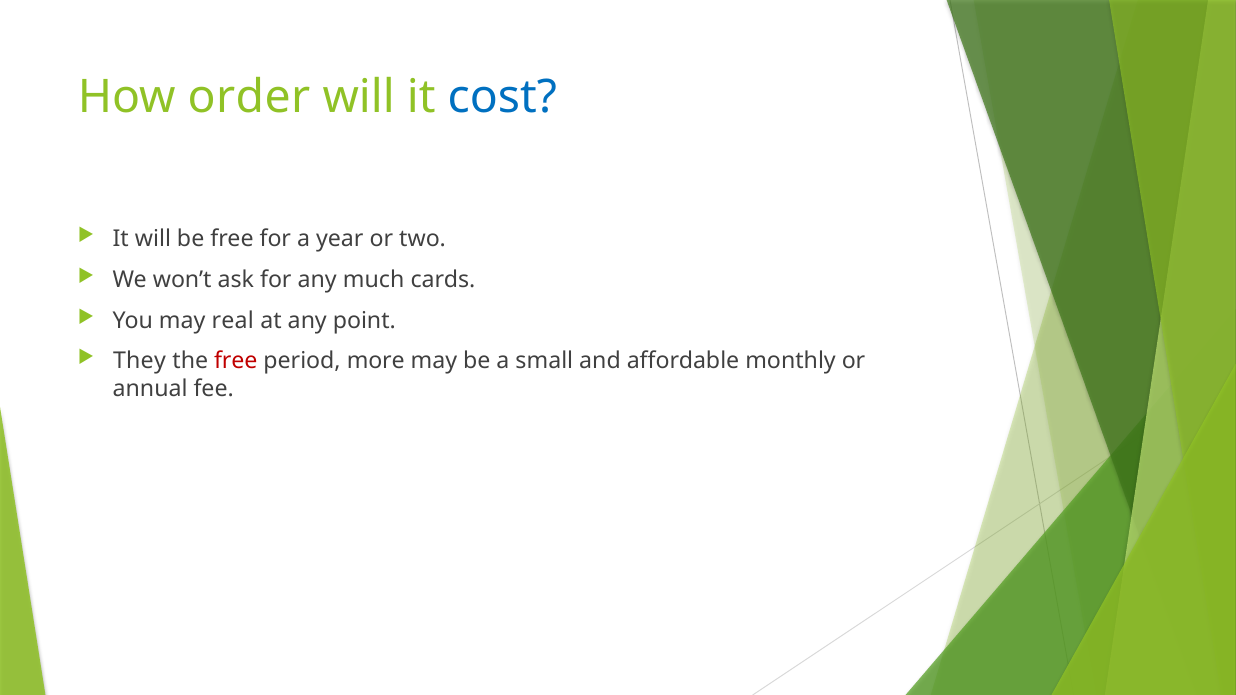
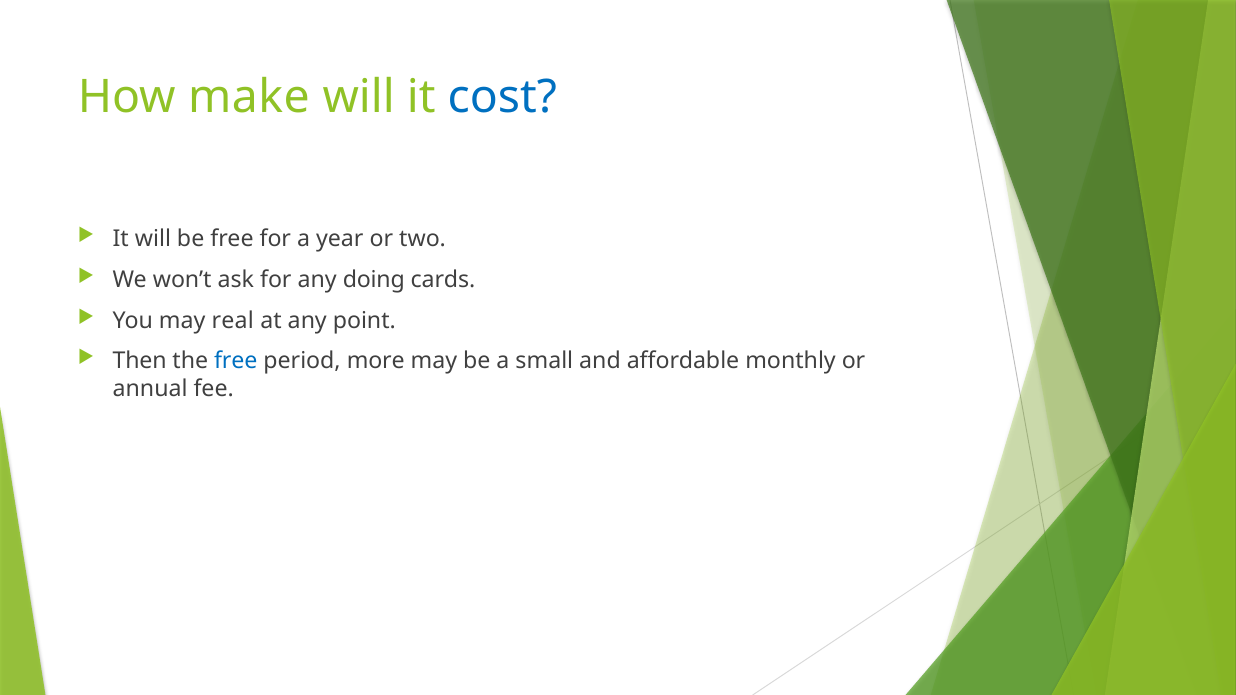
order: order -> make (249, 97)
much: much -> doing (374, 280)
They: They -> Then (140, 361)
free colour: red -> blue (236, 361)
